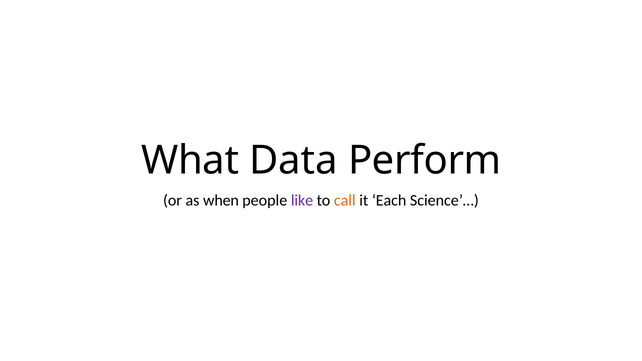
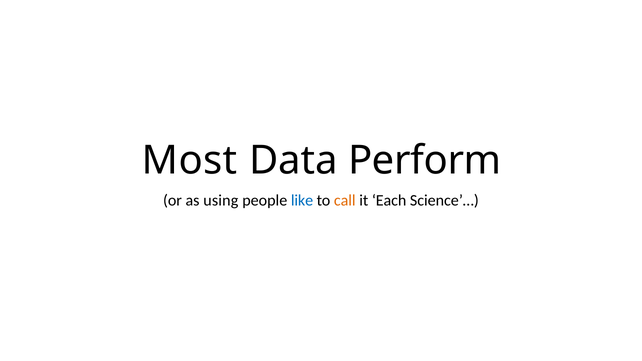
What: What -> Most (190, 160)
when: when -> using (221, 201)
like colour: purple -> blue (302, 201)
